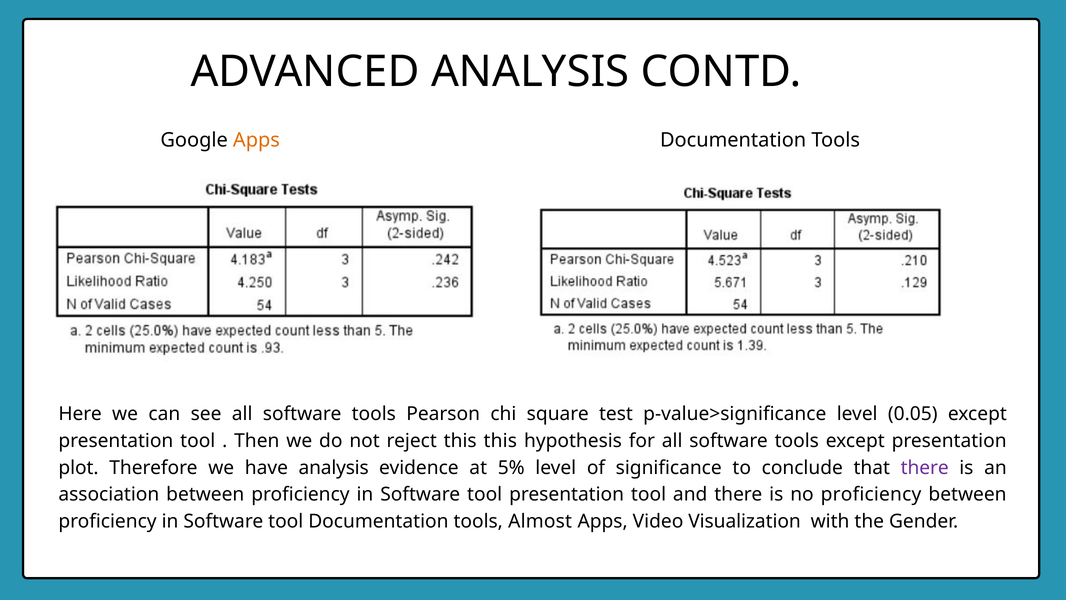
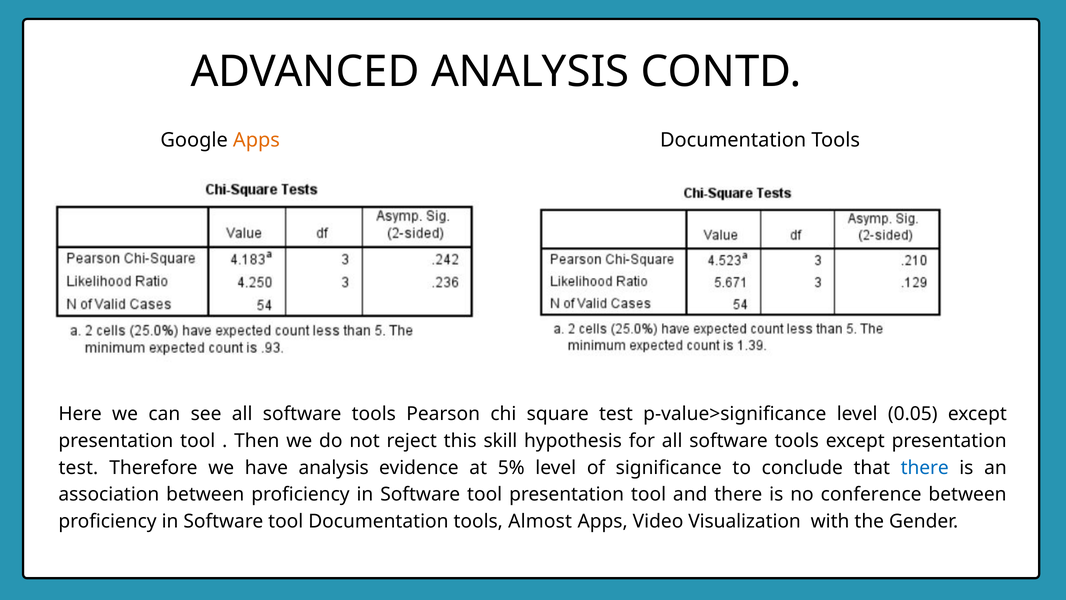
this this: this -> skill (500, 441)
plot: plot -> test (78, 467)
there colour: purple -> blue (925, 467)
no proficiency: proficiency -> conference (871, 494)
